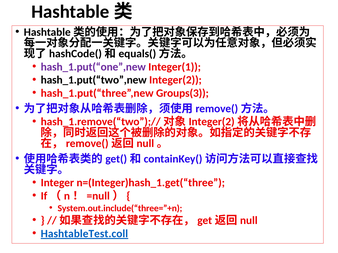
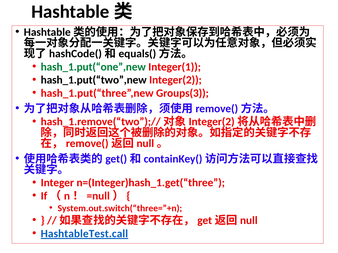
hash_1.put(“one”,new colour: purple -> green (93, 67)
System.out.include(“three=”+n: System.out.include(“three=”+n -> System.out.switch(“three=”+n (120, 209)
HashtableTest.coll: HashtableTest.coll -> HashtableTest.call (84, 234)
